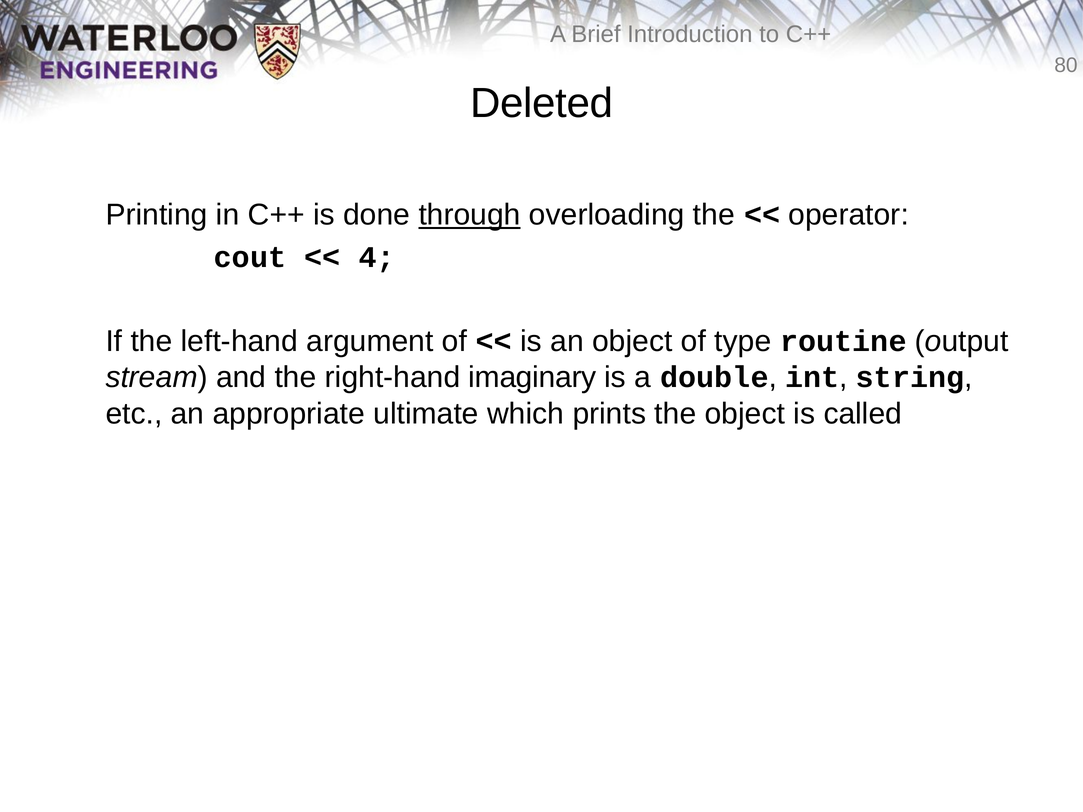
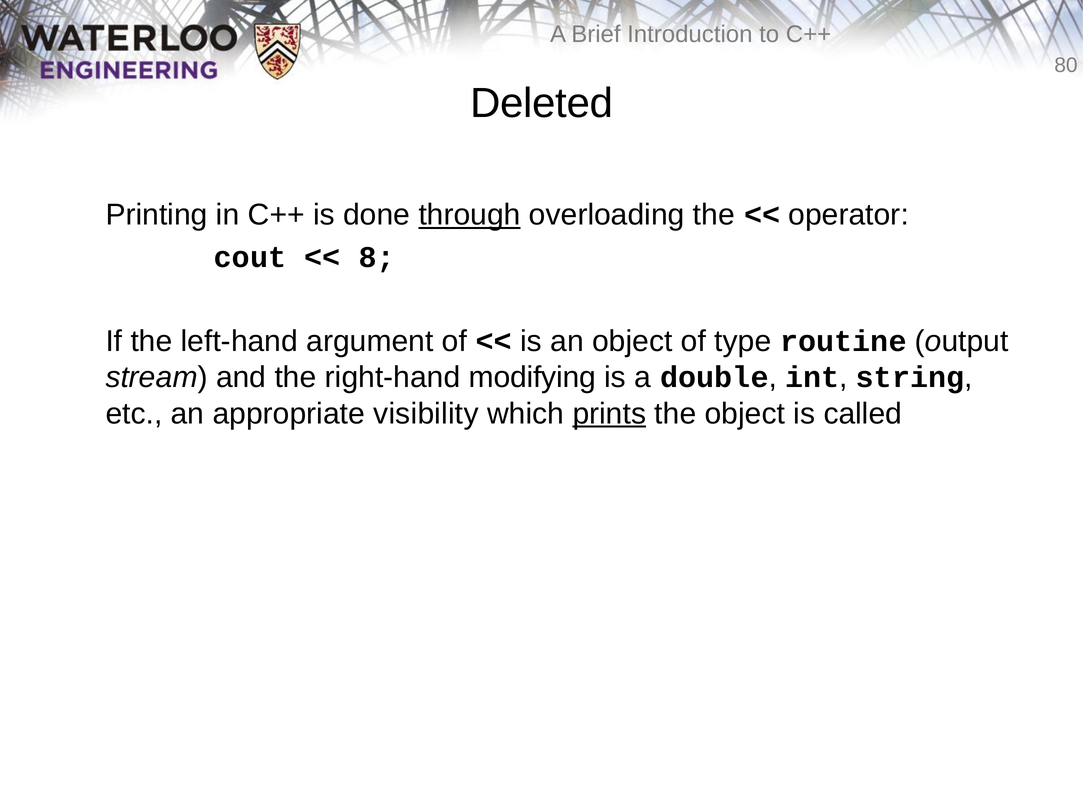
4: 4 -> 8 (377, 257)
imaginary: imaginary -> modifying (532, 378)
ultimate: ultimate -> visibility (426, 414)
prints underline: none -> present (609, 414)
